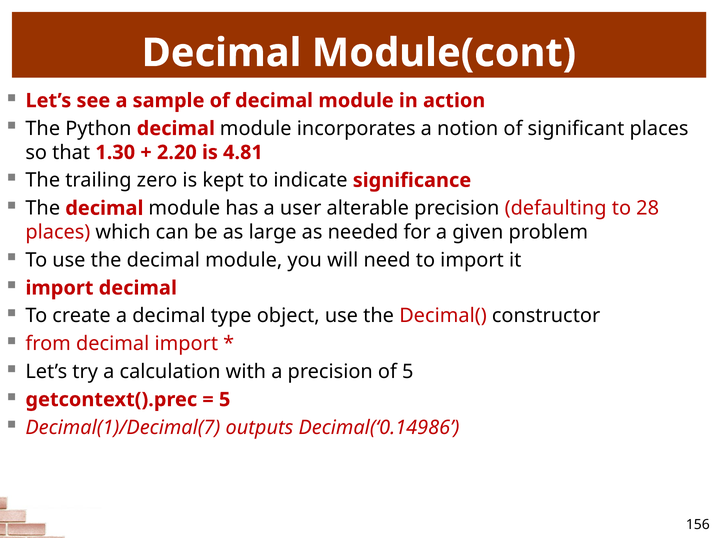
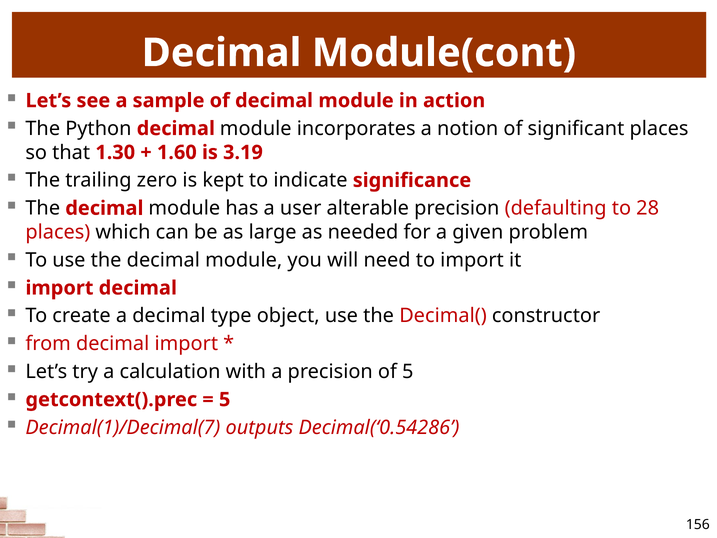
2.20: 2.20 -> 1.60 (177, 152)
4.81: 4.81 -> 3.19 (243, 152)
Decimal(‘0.14986: Decimal(‘0.14986 -> Decimal(‘0.54286 (379, 427)
